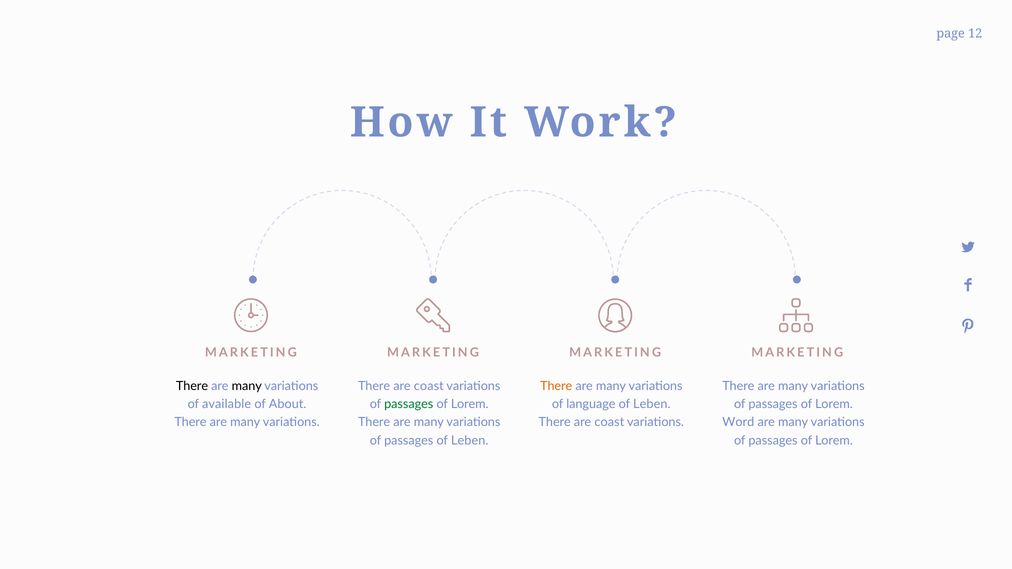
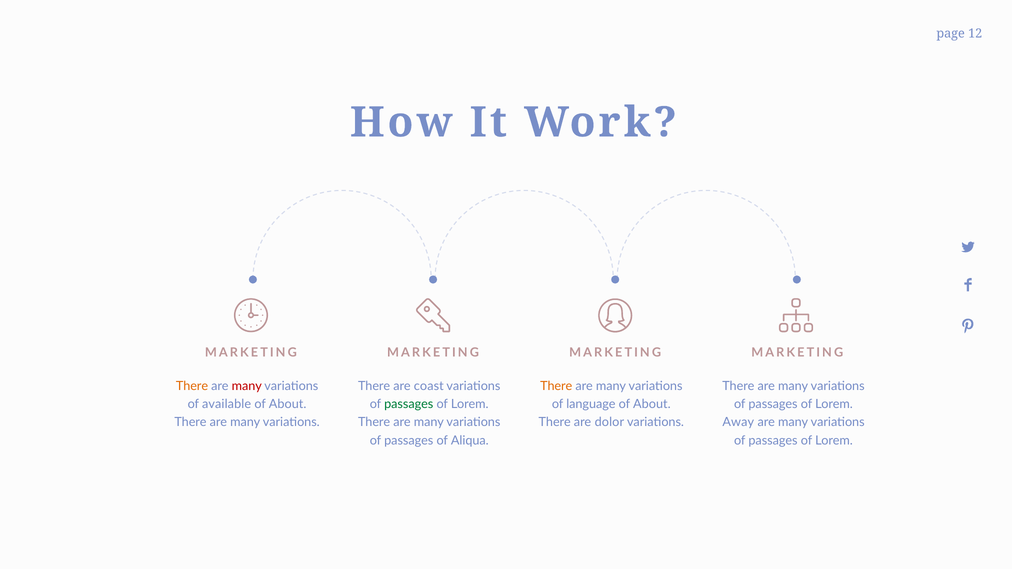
There colour: black -> orange (192, 386)
many colour: black -> red (247, 386)
Leben: Leben -> About (652, 404)
coast: coast -> dolor (609, 422)
Word: Word -> Away (738, 422)
passages of Leben: Leben -> Aliqua (470, 441)
